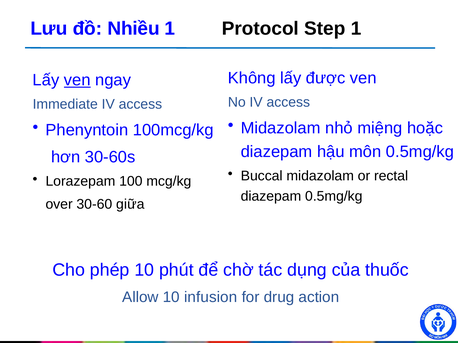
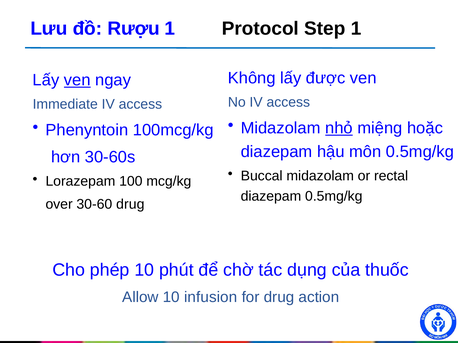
Nhiều: Nhiều -> Rượu (134, 29)
nhỏ underline: none -> present (339, 128)
30-60 giữa: giữa -> drug (130, 205)
